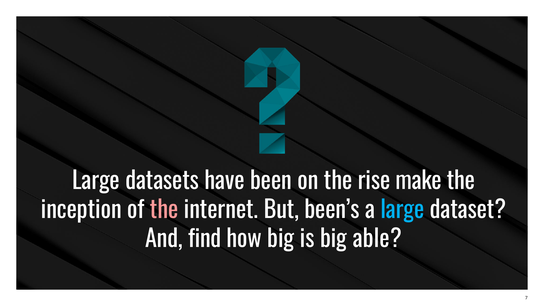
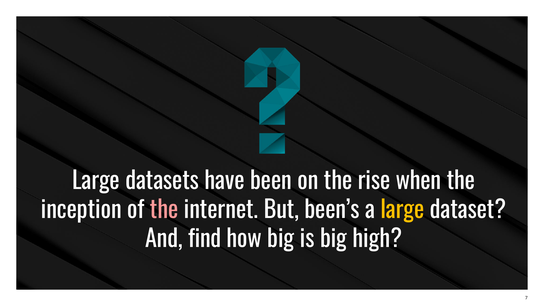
make: make -> when (419, 181)
large colour: light blue -> yellow (402, 210)
able: able -> high (377, 239)
